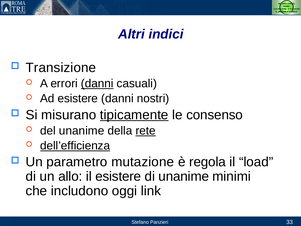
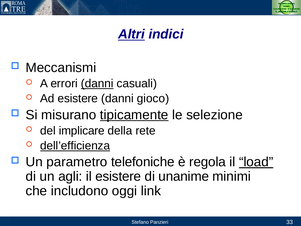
Altri underline: none -> present (131, 34)
Transizione: Transizione -> Meccanismi (61, 68)
nostri: nostri -> gioco (153, 99)
consenso: consenso -> selezione (215, 115)
del unanime: unanime -> implicare (82, 131)
rete underline: present -> none (146, 131)
mutazione: mutazione -> telefoniche (143, 162)
load underline: none -> present (256, 162)
allo: allo -> agli (70, 176)
